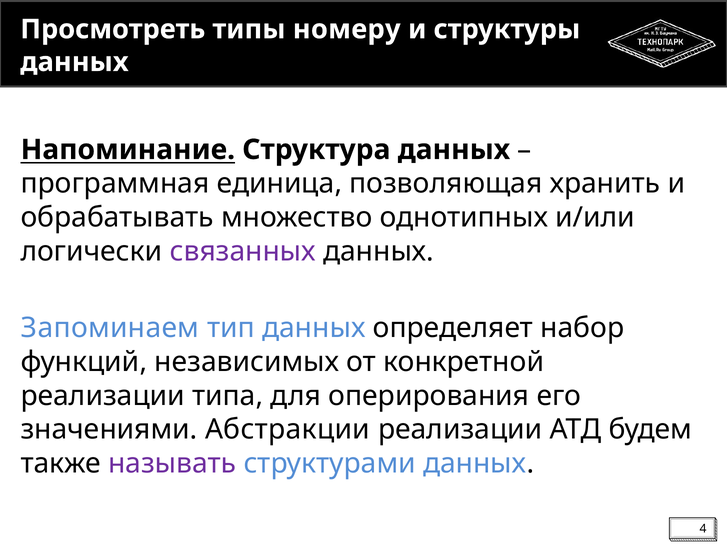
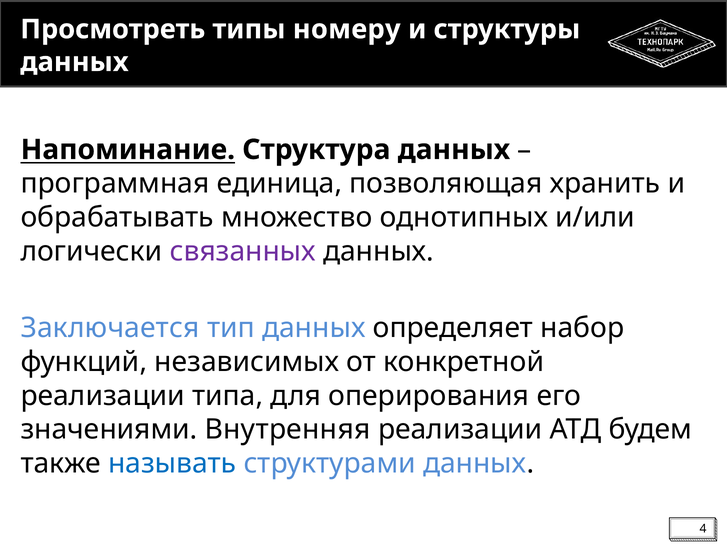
Запоминаем: Запоминаем -> Заключается (110, 328)
Абстракции: Абстракции -> Внутренняя (288, 430)
называть colour: purple -> blue (172, 464)
